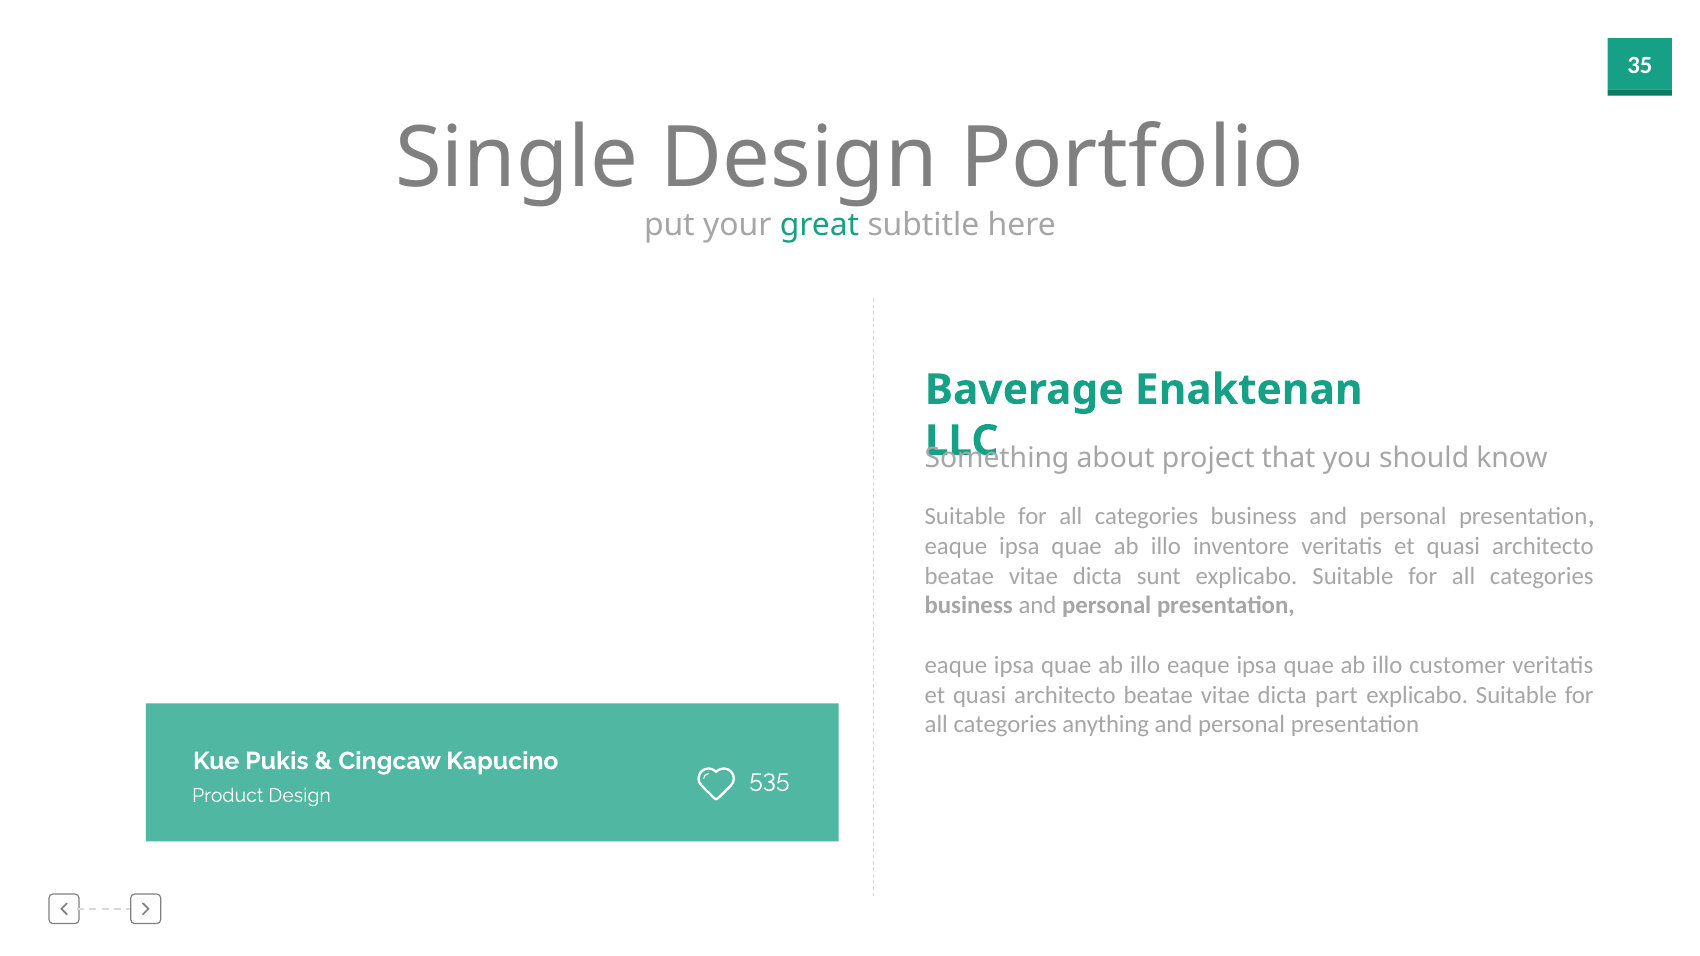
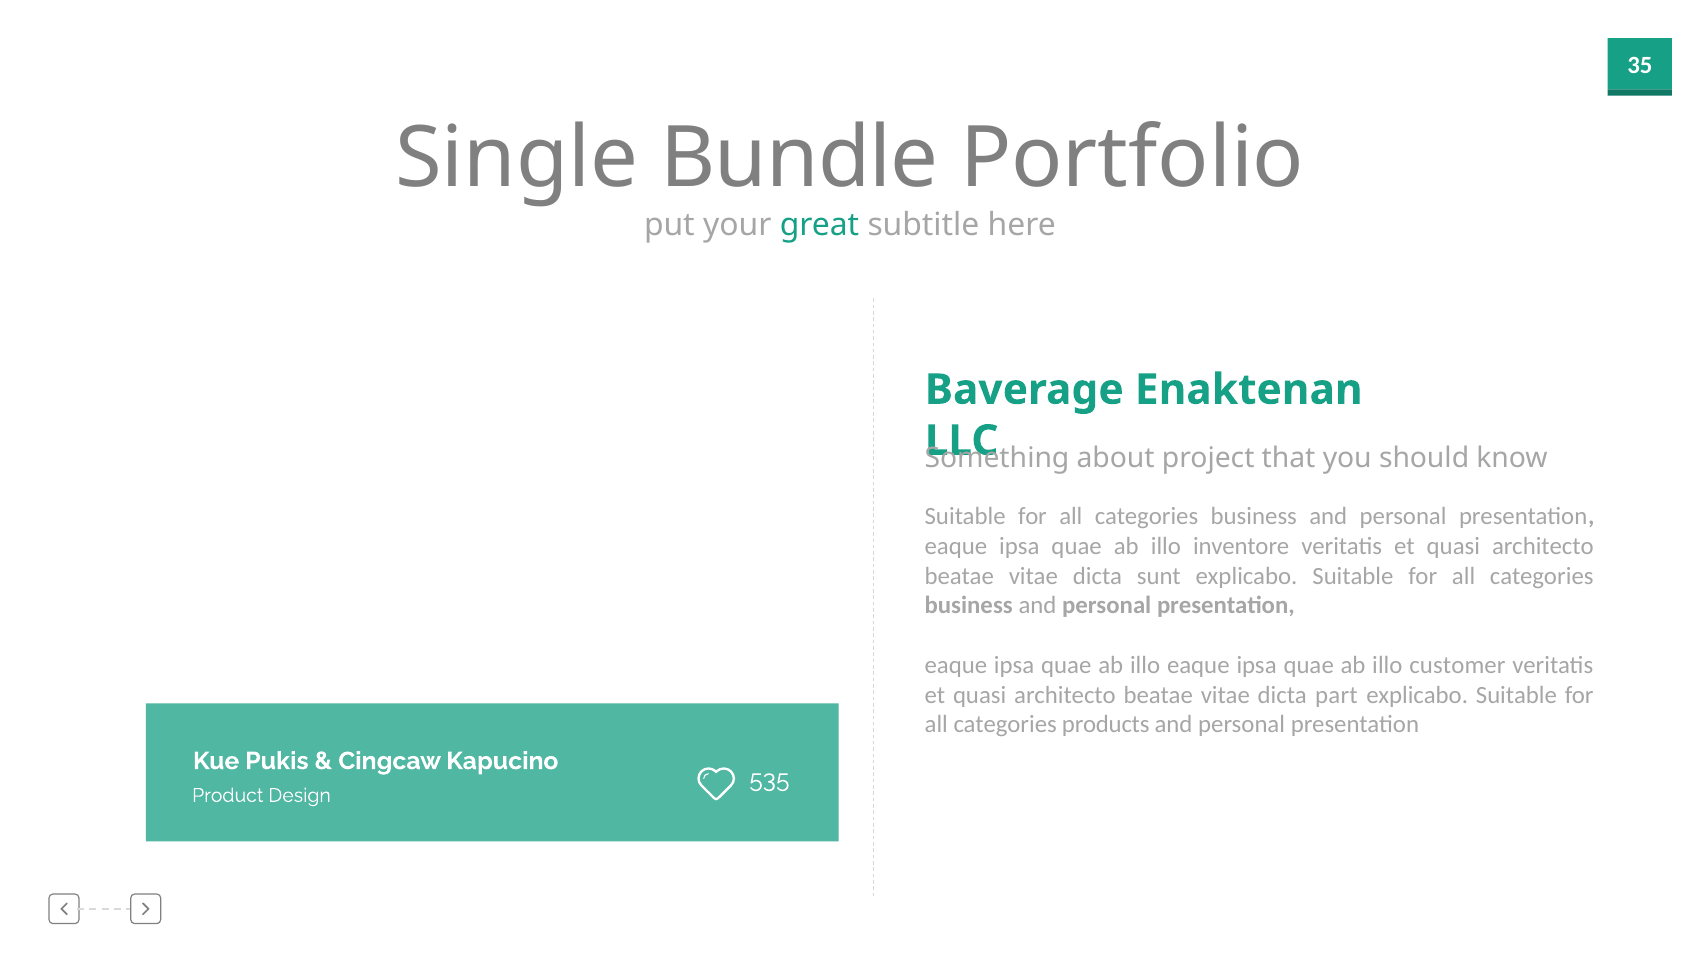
Single Design: Design -> Bundle (799, 158)
anything: anything -> products (1106, 725)
